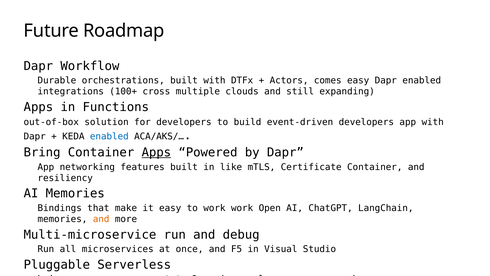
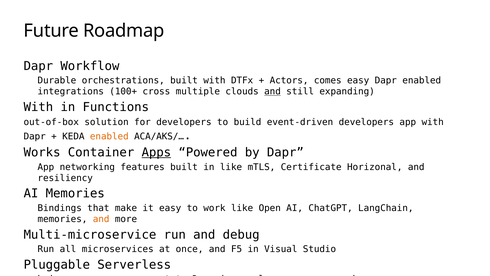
and underline: none -> present (272, 91)
Apps: Apps -> With (38, 107)
enabled colour: blue -> orange (109, 136)
Bring: Bring -> Works (42, 152)
Certificate Container: Container -> Horizonal (375, 167)
work work: work -> like (242, 208)
